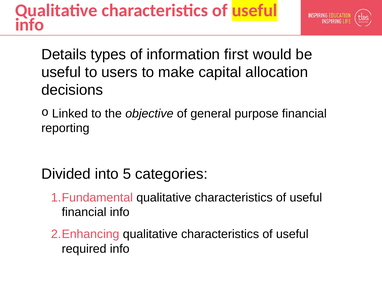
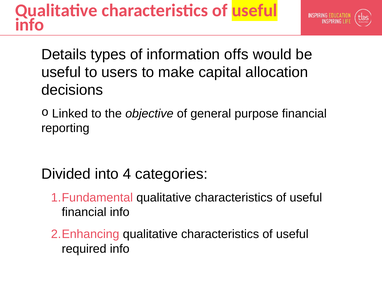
first: first -> offs (236, 55)
5: 5 -> 4 (127, 174)
